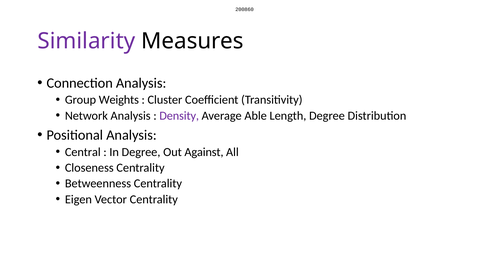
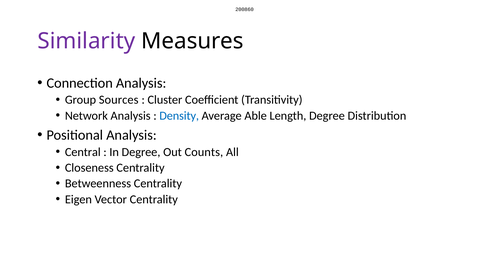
Weights: Weights -> Sources (119, 100)
Density colour: purple -> blue (179, 116)
Against: Against -> Counts (204, 152)
